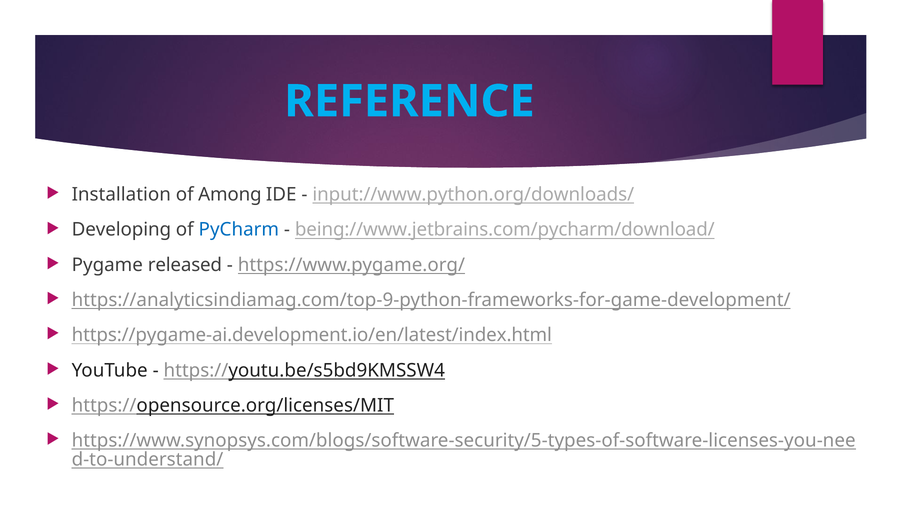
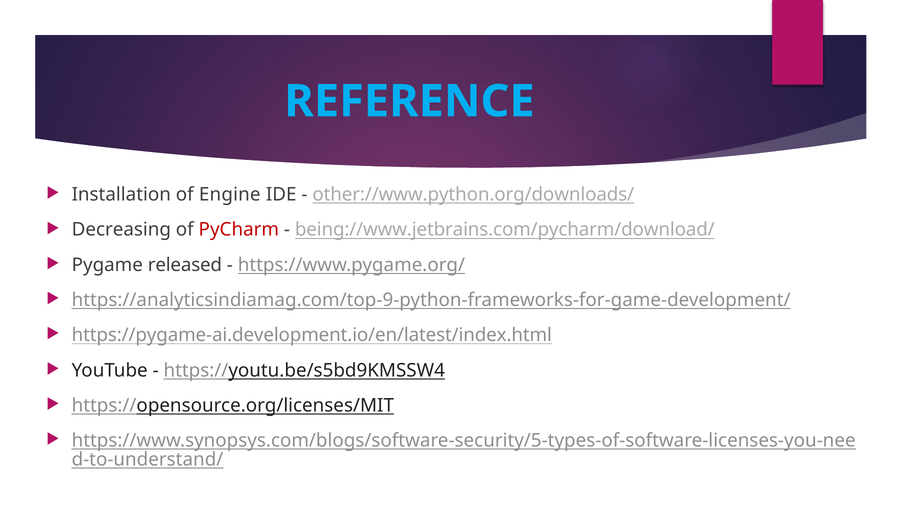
Among: Among -> Engine (230, 194)
input://www.python.org/downloads/: input://www.python.org/downloads/ -> other://www.python.org/downloads/ (473, 194)
Developing: Developing -> Decreasing (121, 229)
PyCharm colour: blue -> red (239, 229)
